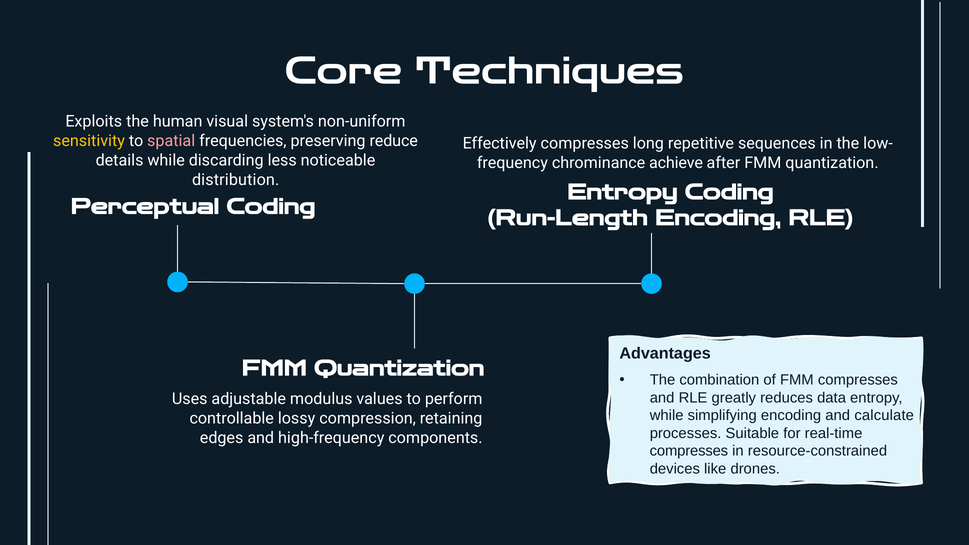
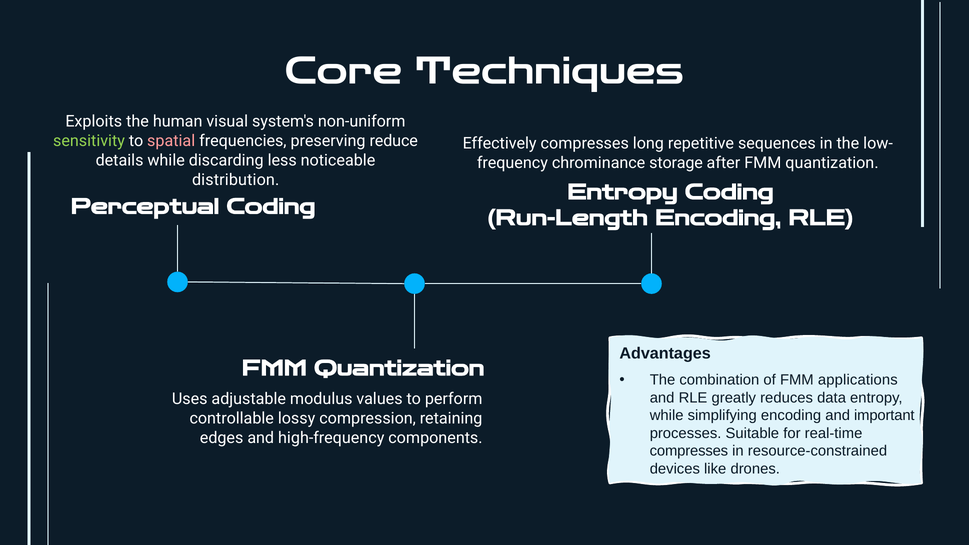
sensitivity colour: yellow -> light green (89, 141)
achieve: achieve -> storage (676, 163)
FMM compresses: compresses -> applications (858, 380)
calculate: calculate -> important (884, 416)
